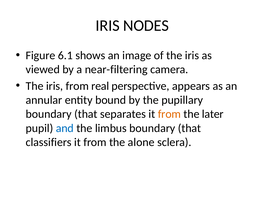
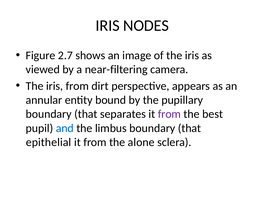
6.1: 6.1 -> 2.7 (65, 55)
real: real -> dirt (100, 86)
from colour: orange -> purple (169, 114)
later: later -> best (213, 114)
classifiers: classifiers -> epithelial (49, 142)
